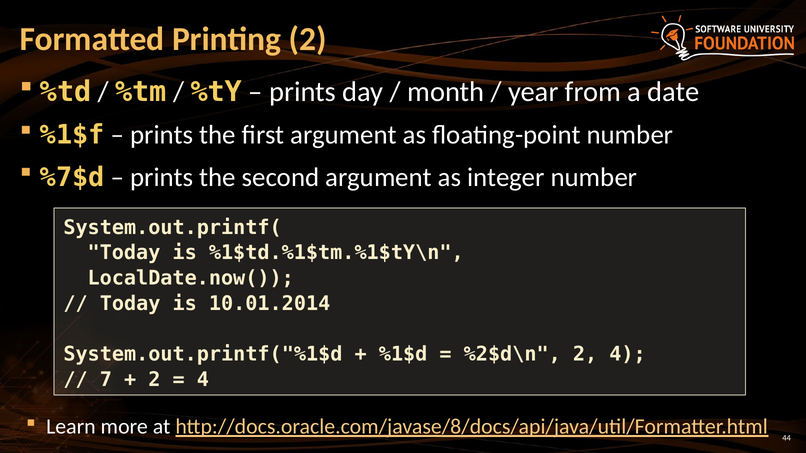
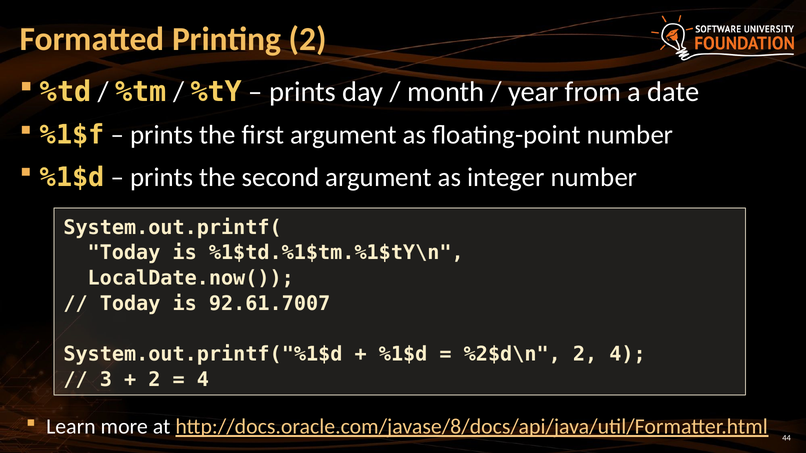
%7$d: %7$d -> %1$d (72, 178)
10.01.2014: 10.01.2014 -> 92.61.7007 (270, 304)
7: 7 -> 3 (106, 380)
